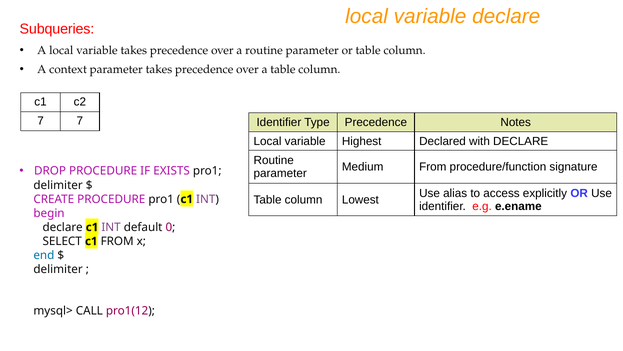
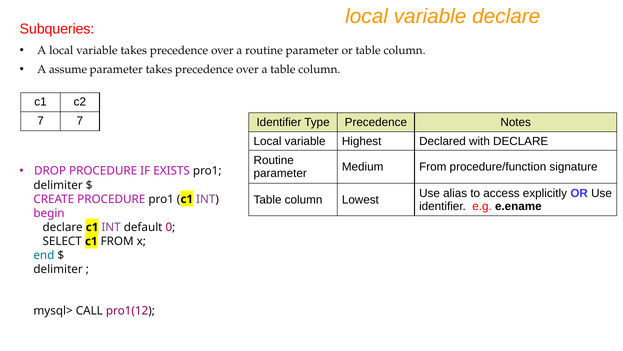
context: context -> assume (68, 69)
